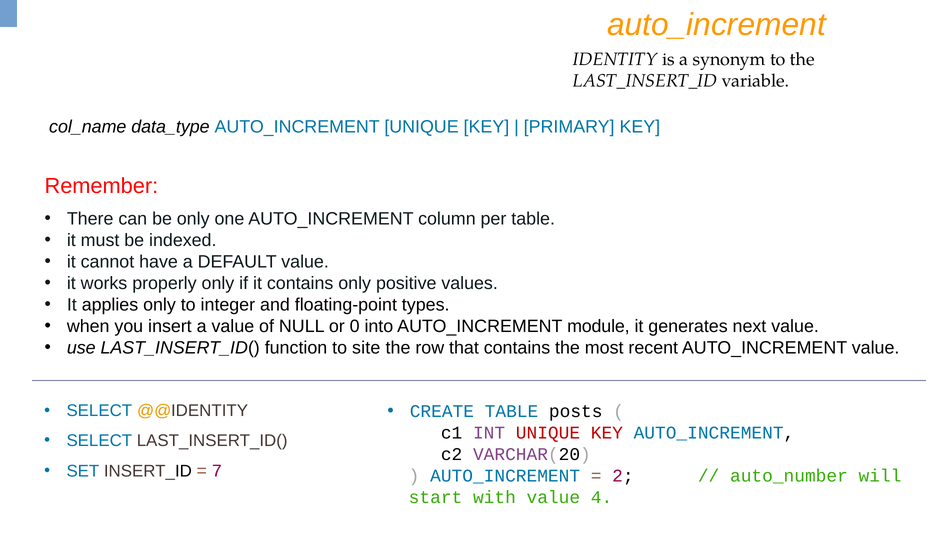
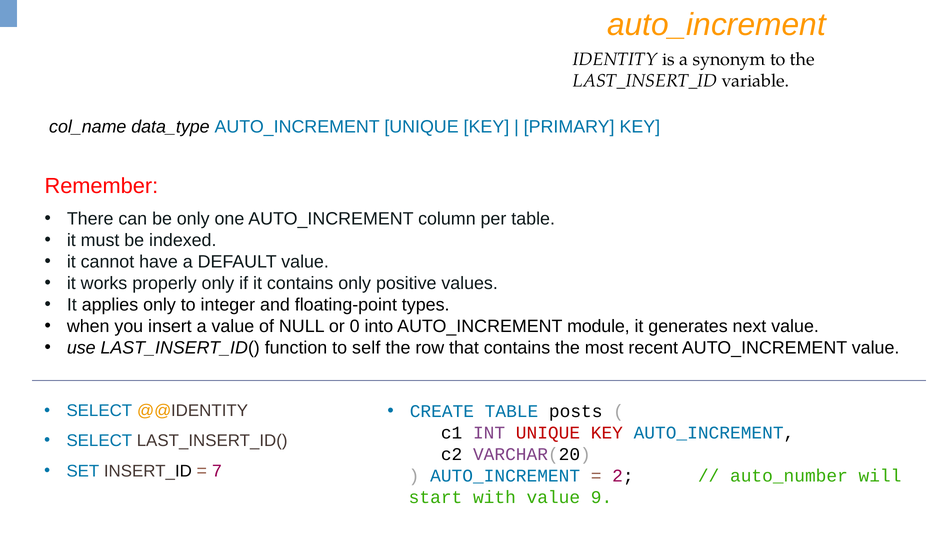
site: site -> self (366, 347)
4: 4 -> 9 (602, 497)
